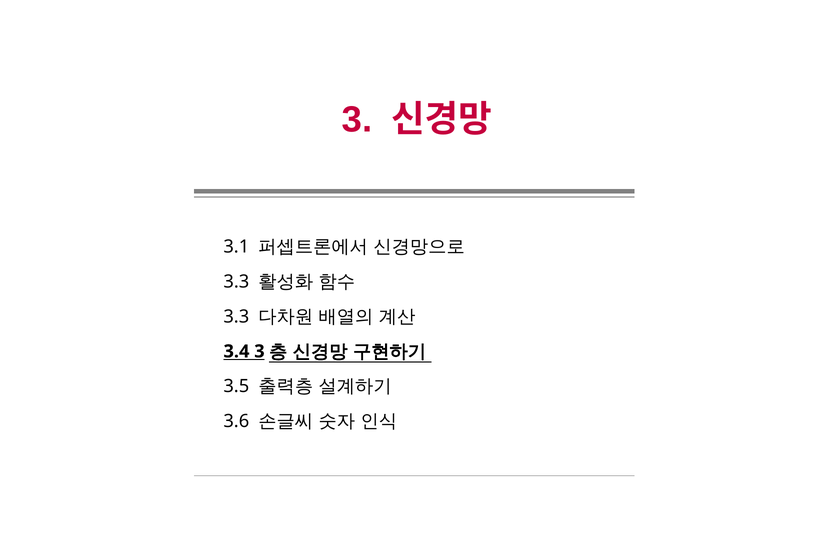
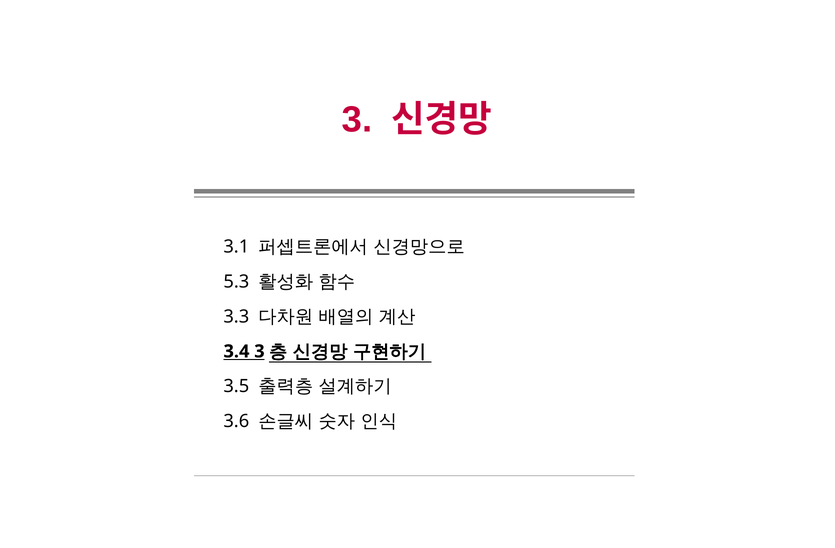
3.3: 3.3 -> 5.3 (236, 282)
